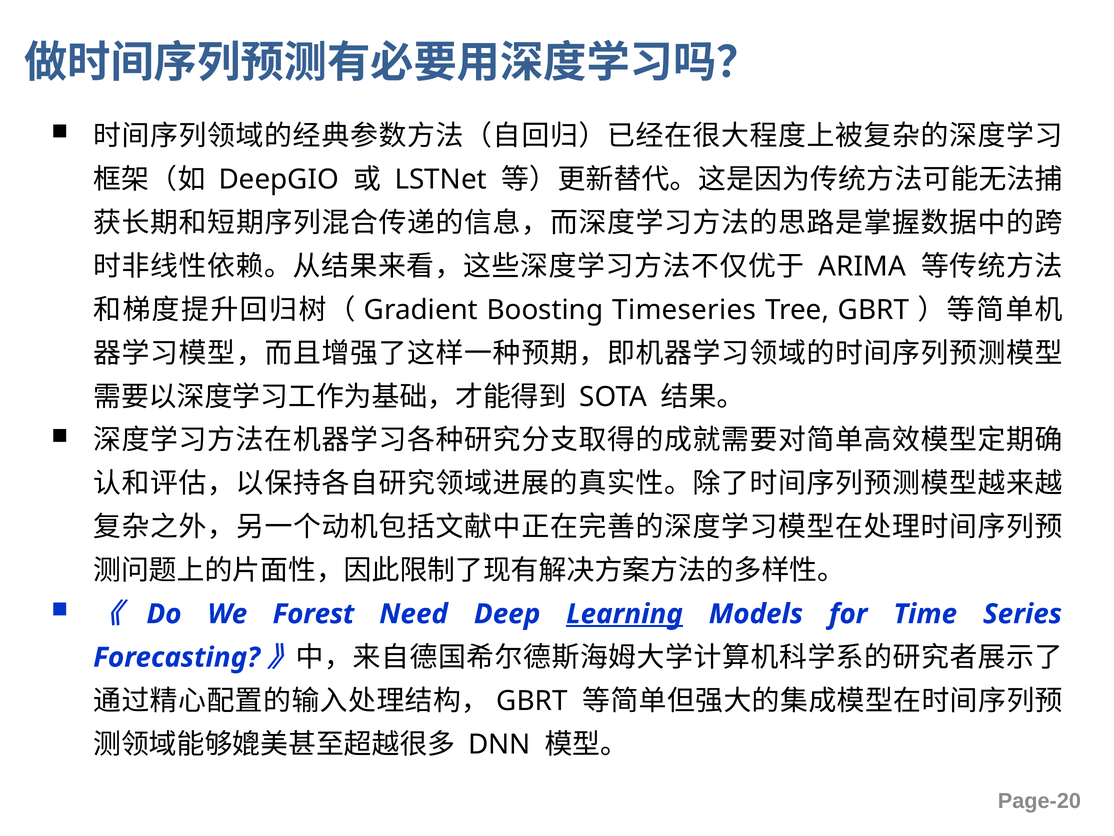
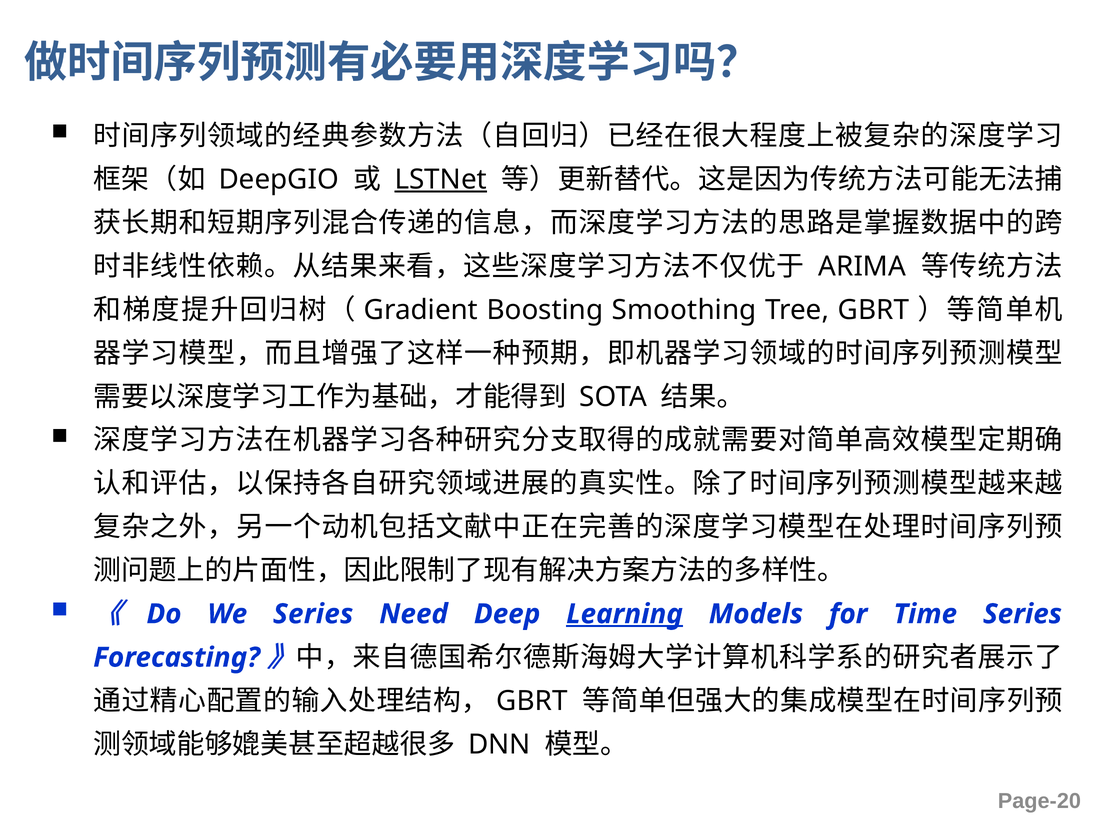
LSTNet underline: none -> present (441, 179)
Timeseries: Timeseries -> Smoothing (684, 310)
We Forest: Forest -> Series (313, 614)
